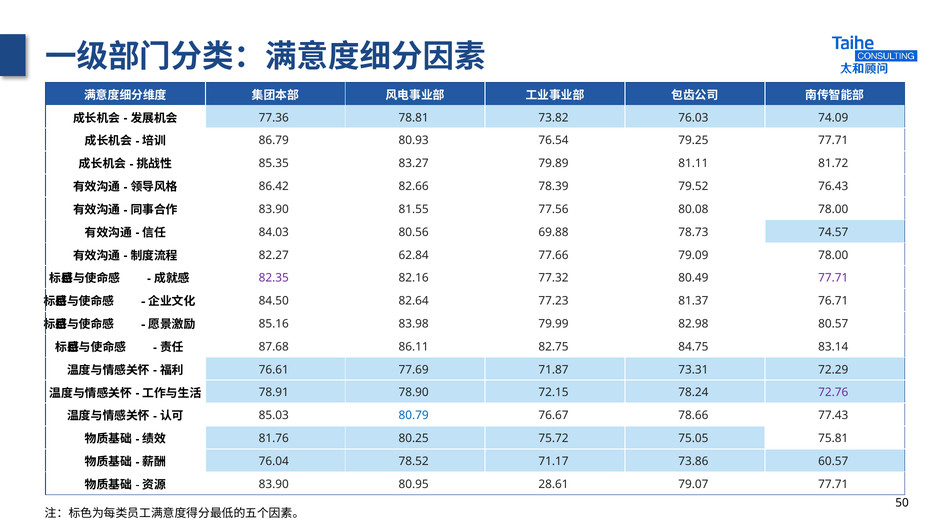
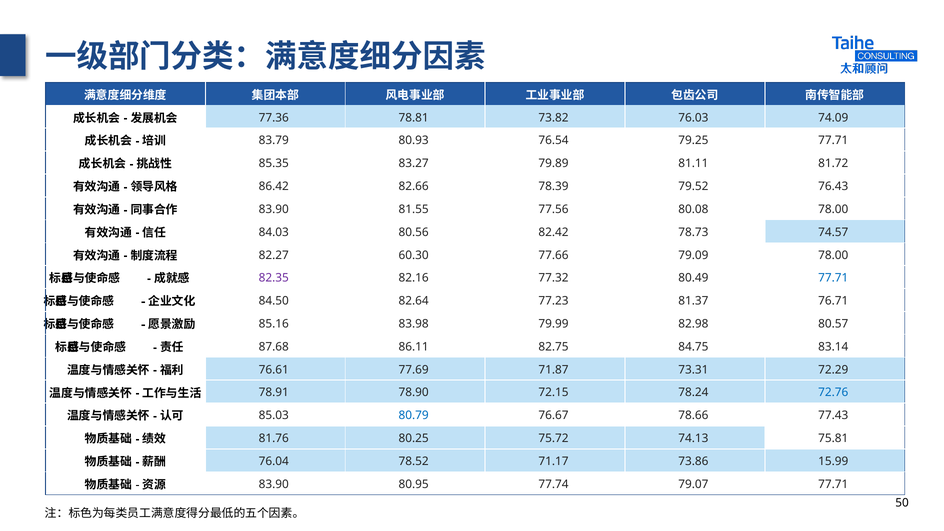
86.79: 86.79 -> 83.79 (274, 141)
69.88: 69.88 -> 82.42 (554, 232)
62.84: 62.84 -> 60.30 (414, 255)
77.71 colour: purple -> blue (833, 278)
72.76 colour: purple -> blue (833, 393)
75.05: 75.05 -> 74.13 (693, 438)
60.57: 60.57 -> 15.99 (833, 461)
28.61: 28.61 -> 77.74 (554, 484)
